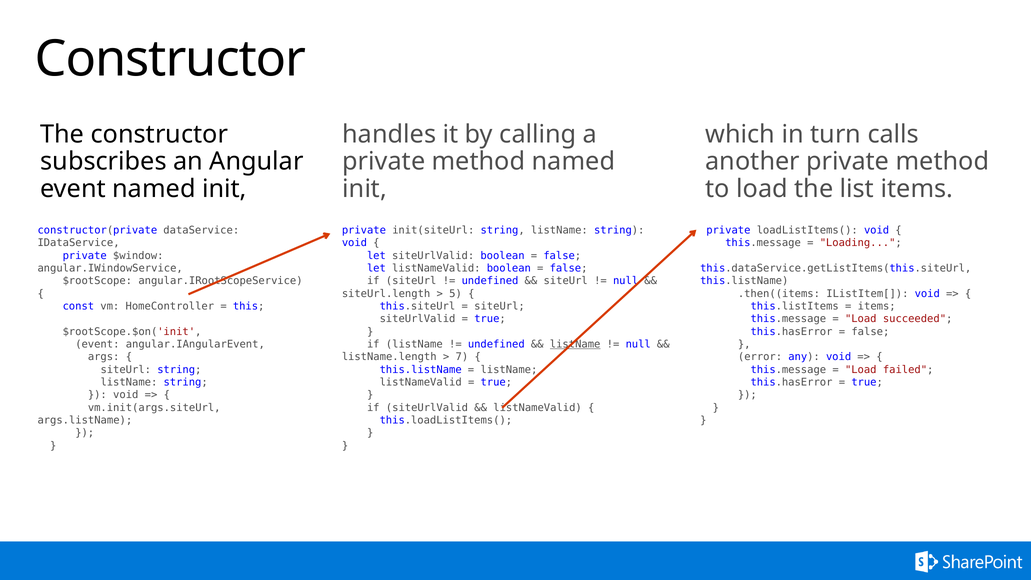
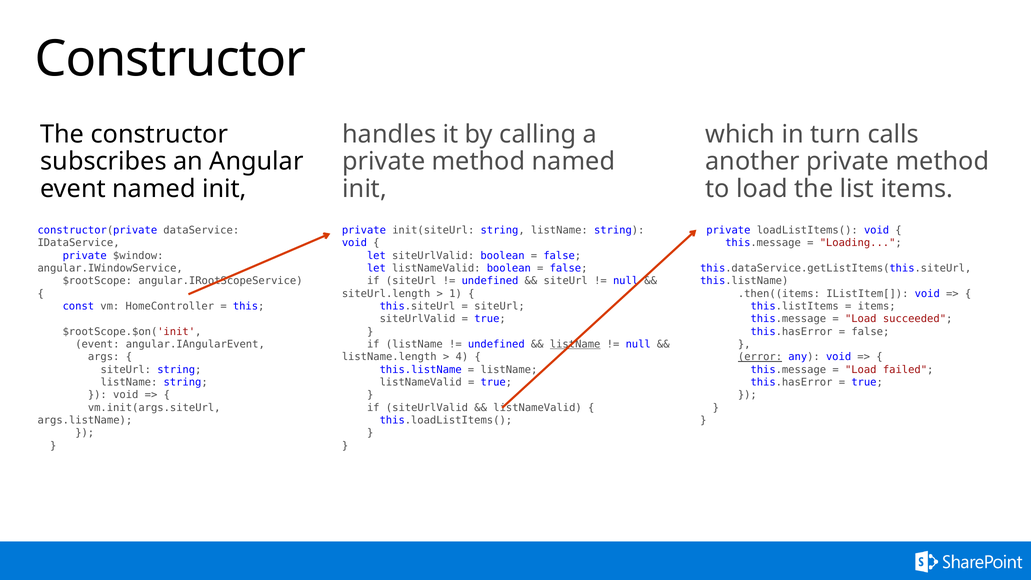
5: 5 -> 1 (456, 294)
7: 7 -> 4 (462, 357)
error underline: none -> present (760, 357)
